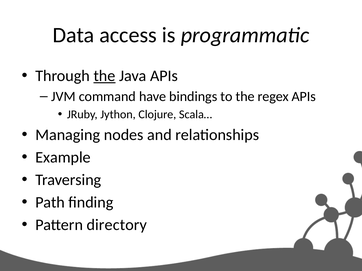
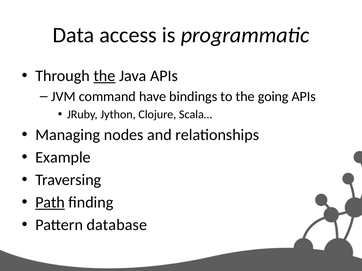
regex: regex -> going (273, 97)
Path underline: none -> present (50, 203)
directory: directory -> database (117, 225)
